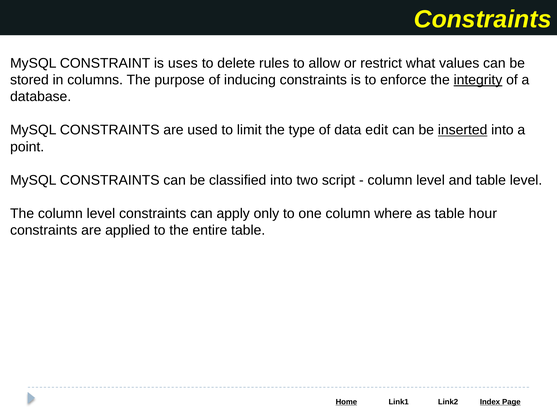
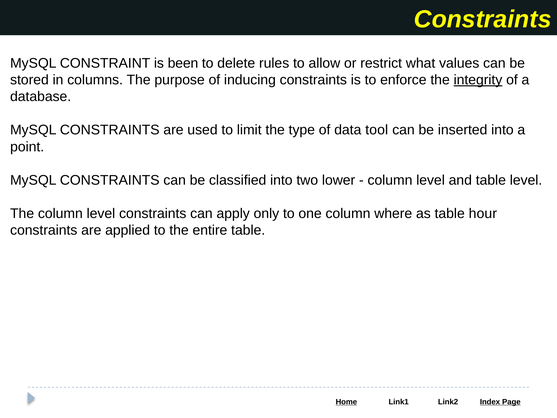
uses: uses -> been (183, 63)
edit: edit -> tool (377, 130)
inserted underline: present -> none (463, 130)
script: script -> lower (339, 180)
